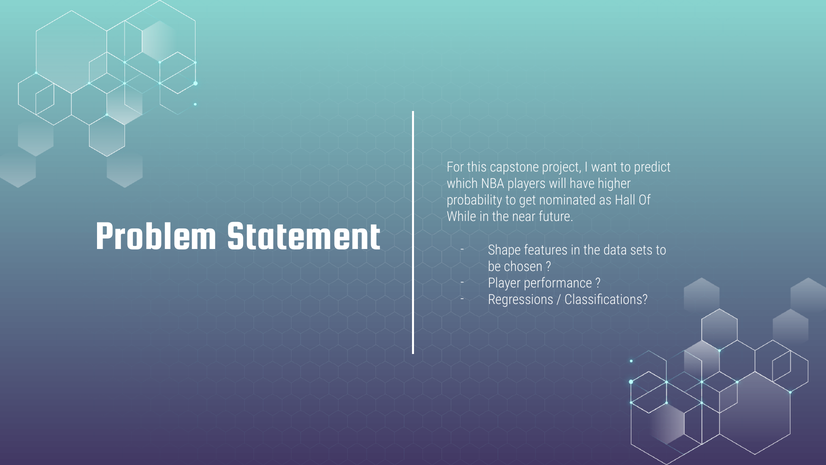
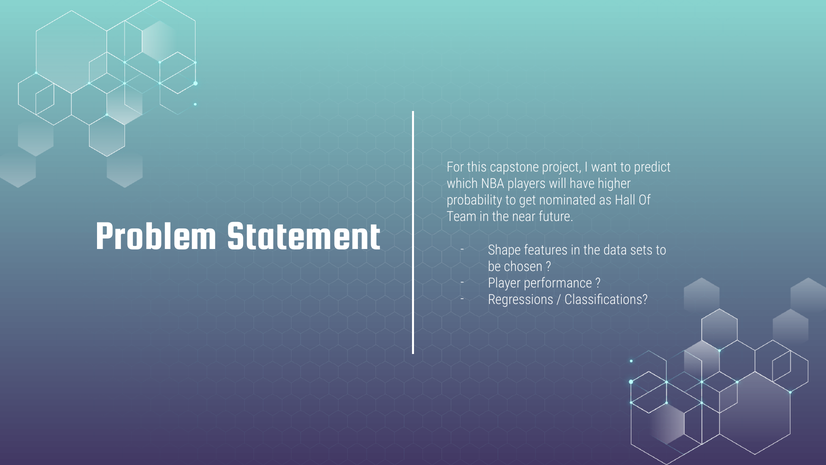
While: While -> Team (462, 217)
